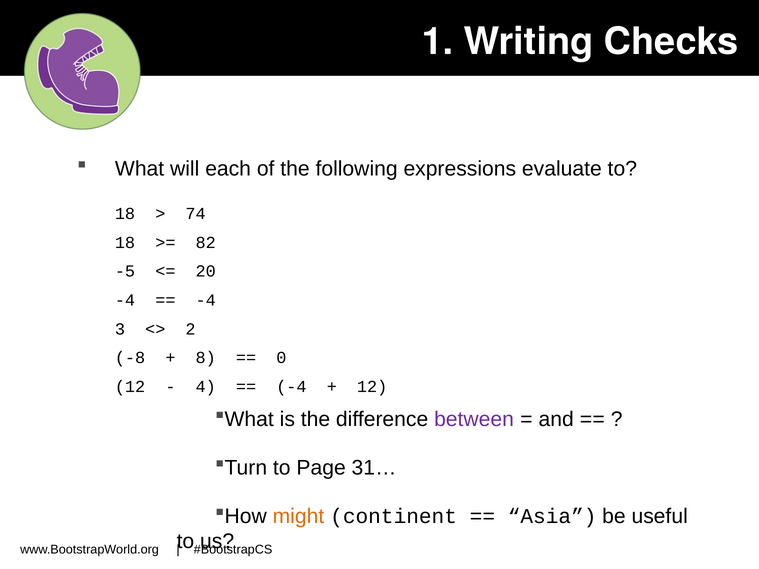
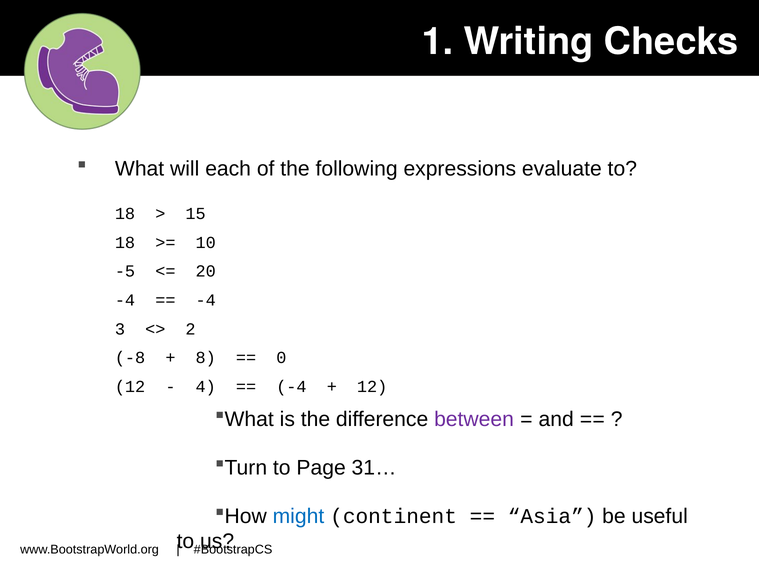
74: 74 -> 15 (196, 214)
82: 82 -> 10 (206, 243)
might colour: orange -> blue (298, 516)
